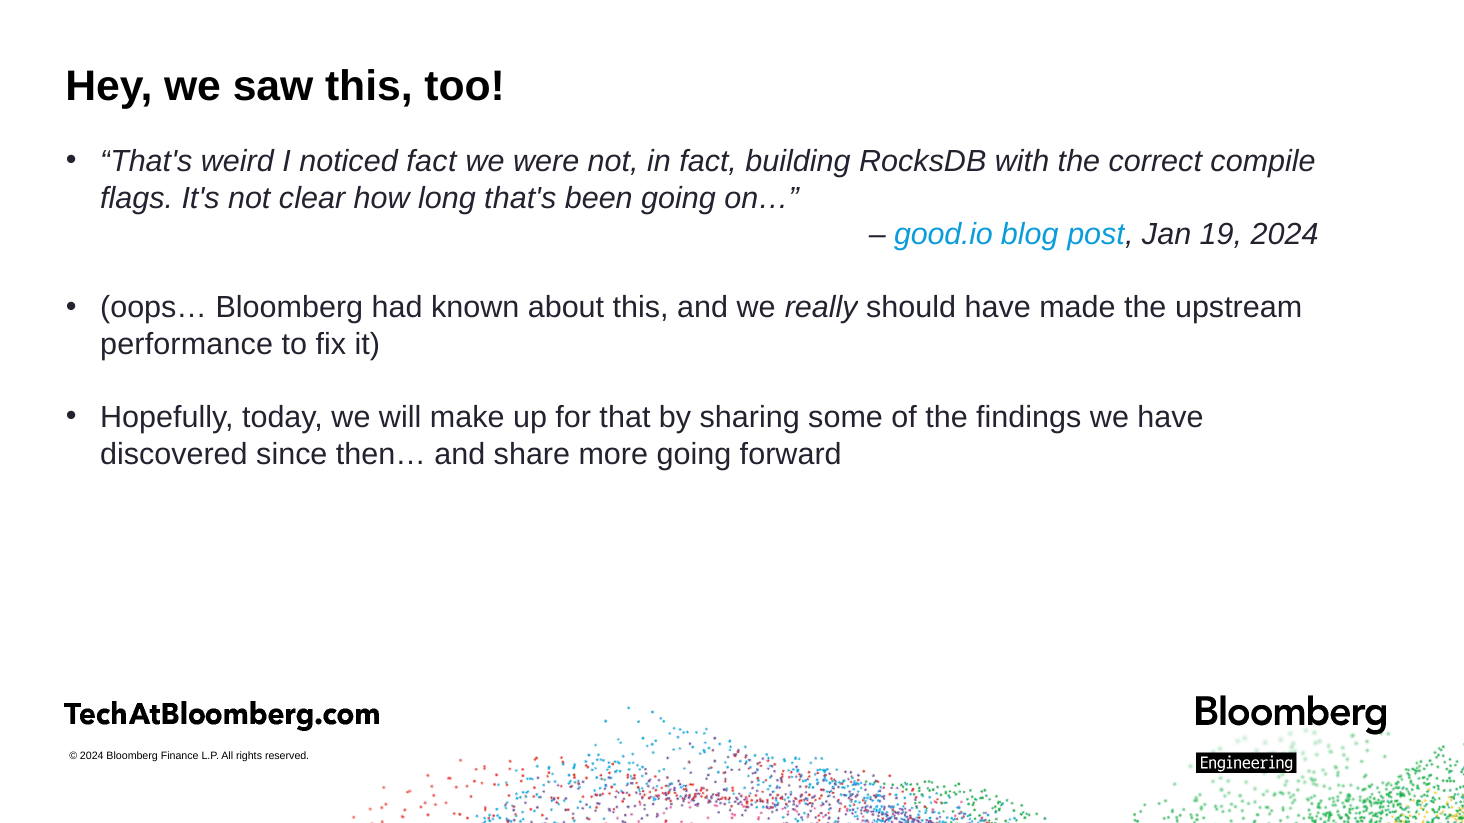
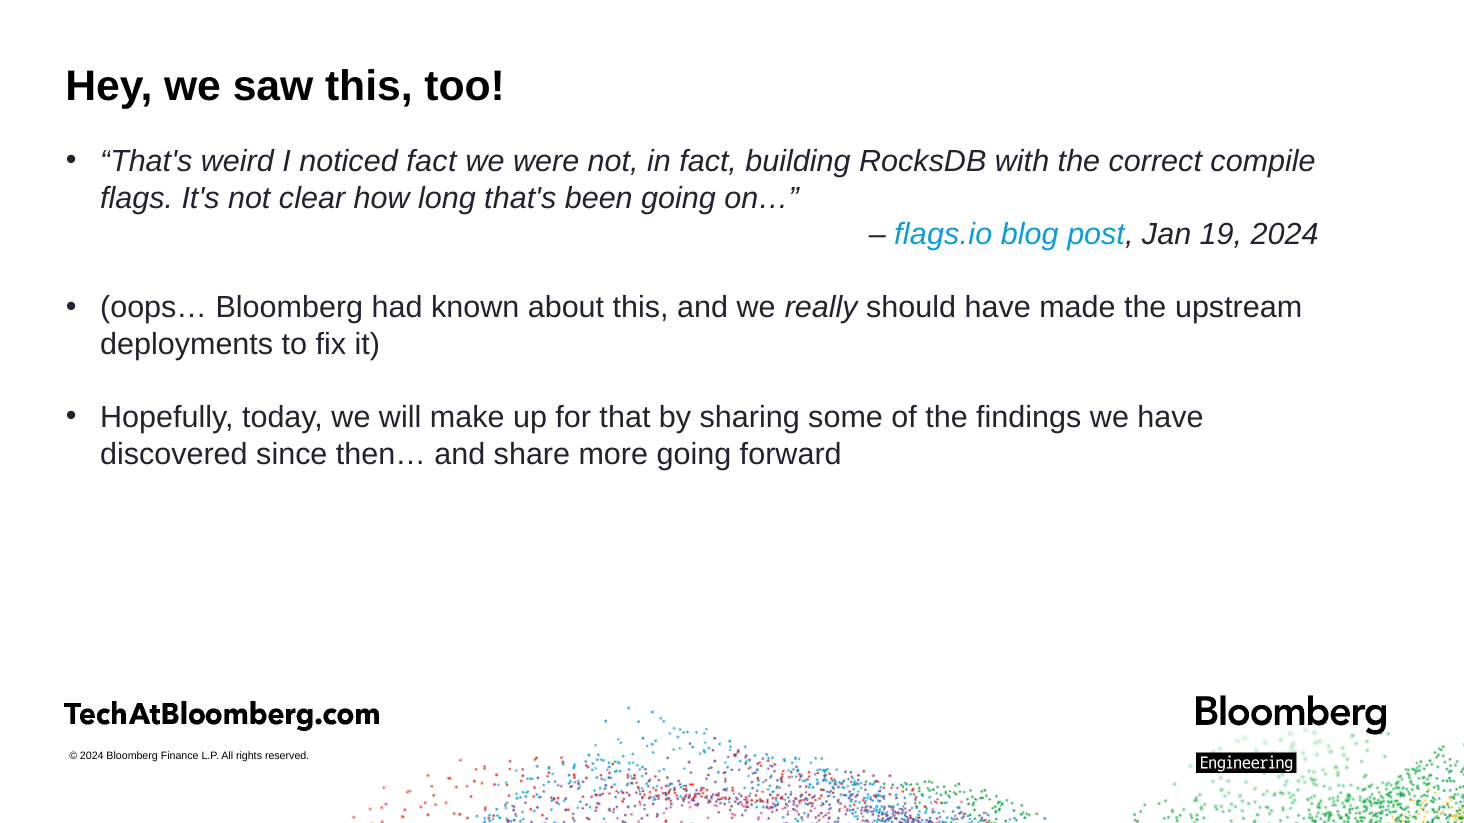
good.io: good.io -> flags.io (943, 235)
performance: performance -> deployments (187, 345)
